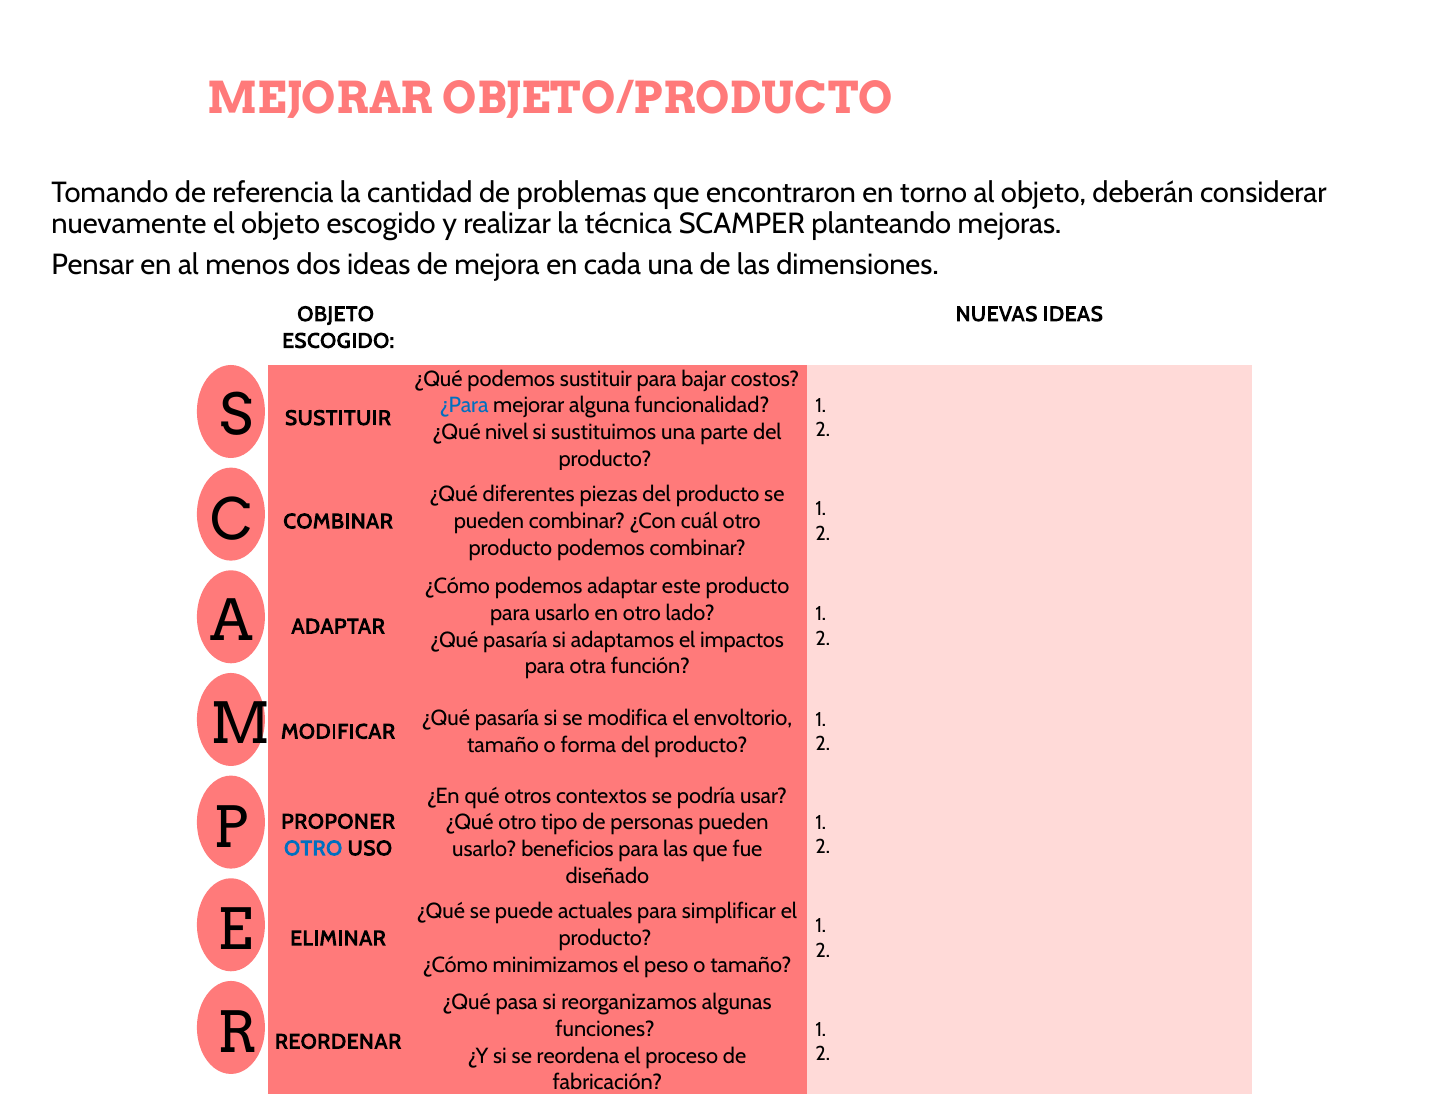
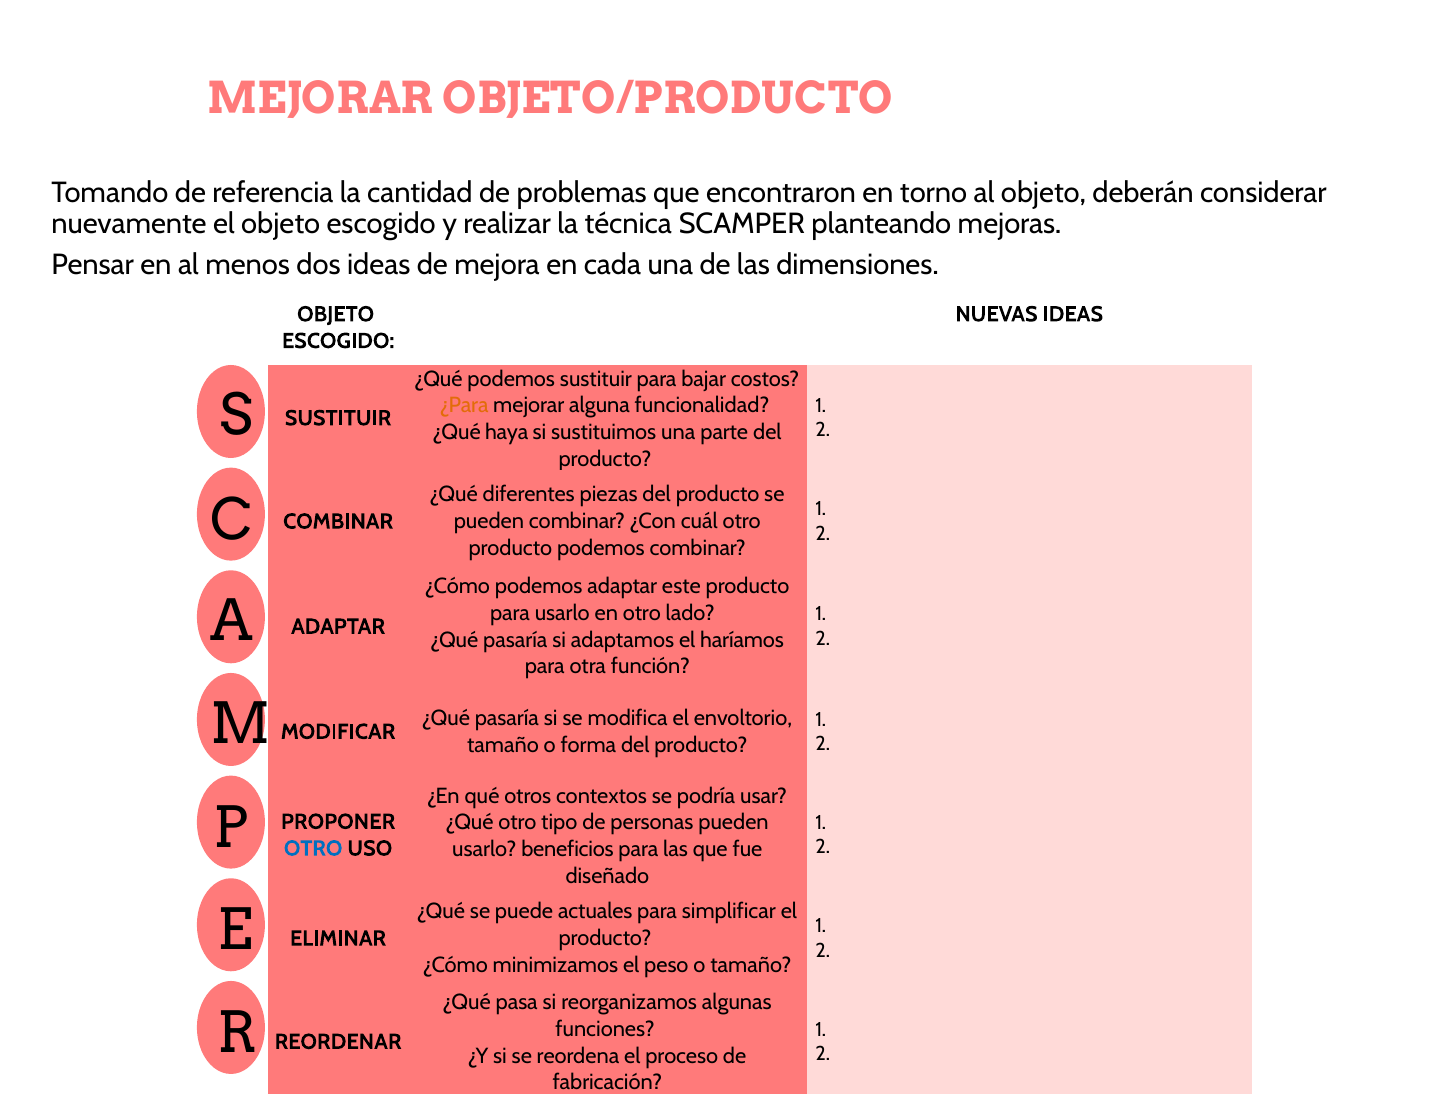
¿Para colour: blue -> orange (464, 406)
nivel: nivel -> haya (507, 433)
impactos: impactos -> haríamos (742, 640)
